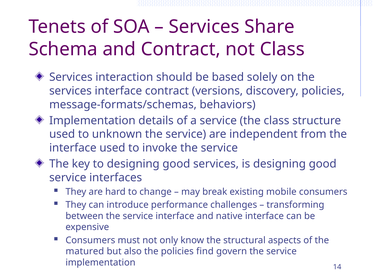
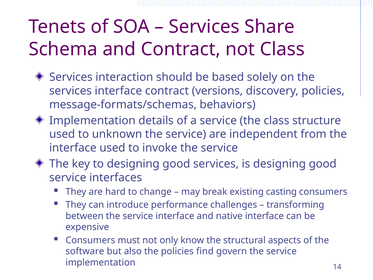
mobile: mobile -> casting (281, 192)
matured: matured -> software (85, 251)
